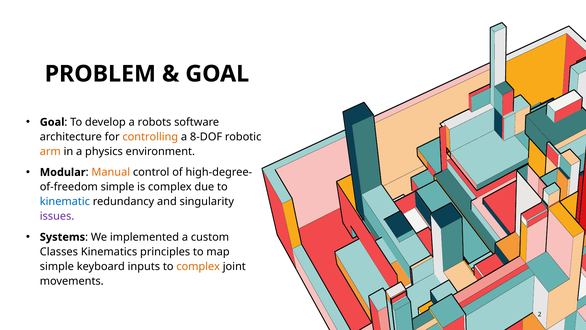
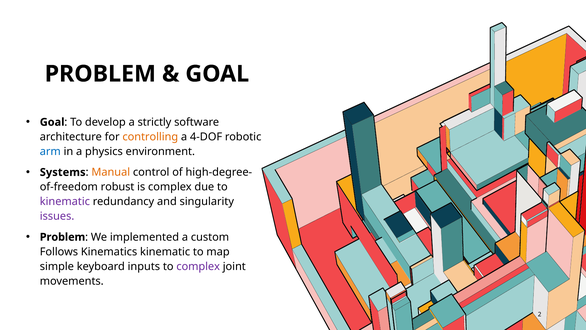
robots: robots -> strictly (154, 122)
8-DOF: 8-DOF -> 4-DOF (206, 137)
arm colour: orange -> blue (50, 151)
Modular: Modular -> Systems (63, 172)
simple: simple -> robust (118, 187)
kinematic colour: blue -> purple (65, 201)
Systems: Systems -> Problem (63, 237)
Classes: Classes -> Follows (59, 251)
Kinematics principles: principles -> kinematic (165, 251)
complex colour: orange -> purple (198, 266)
